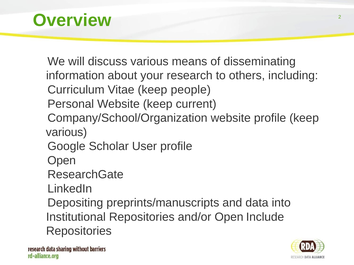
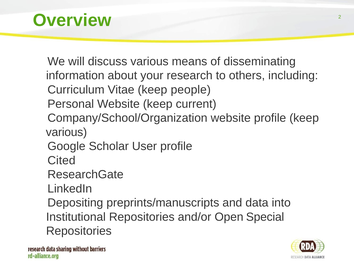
Open: Open -> Cited (61, 161)
Include: Include -> Special (265, 217)
